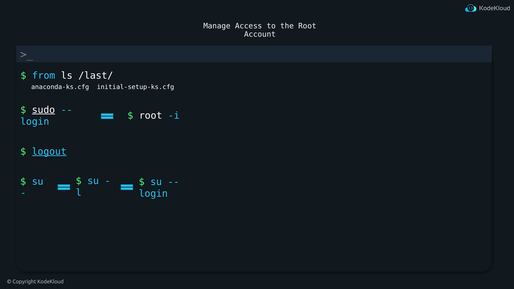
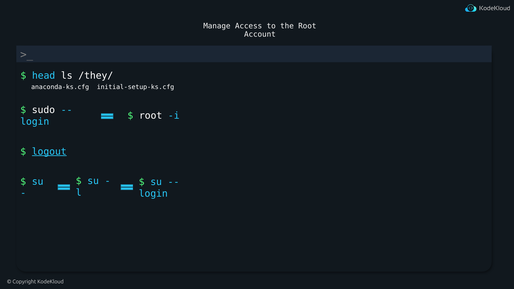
from: from -> head (44, 76)
/last/: /last/ -> /they/ (96, 76)
sudo underline: present -> none (43, 110)
